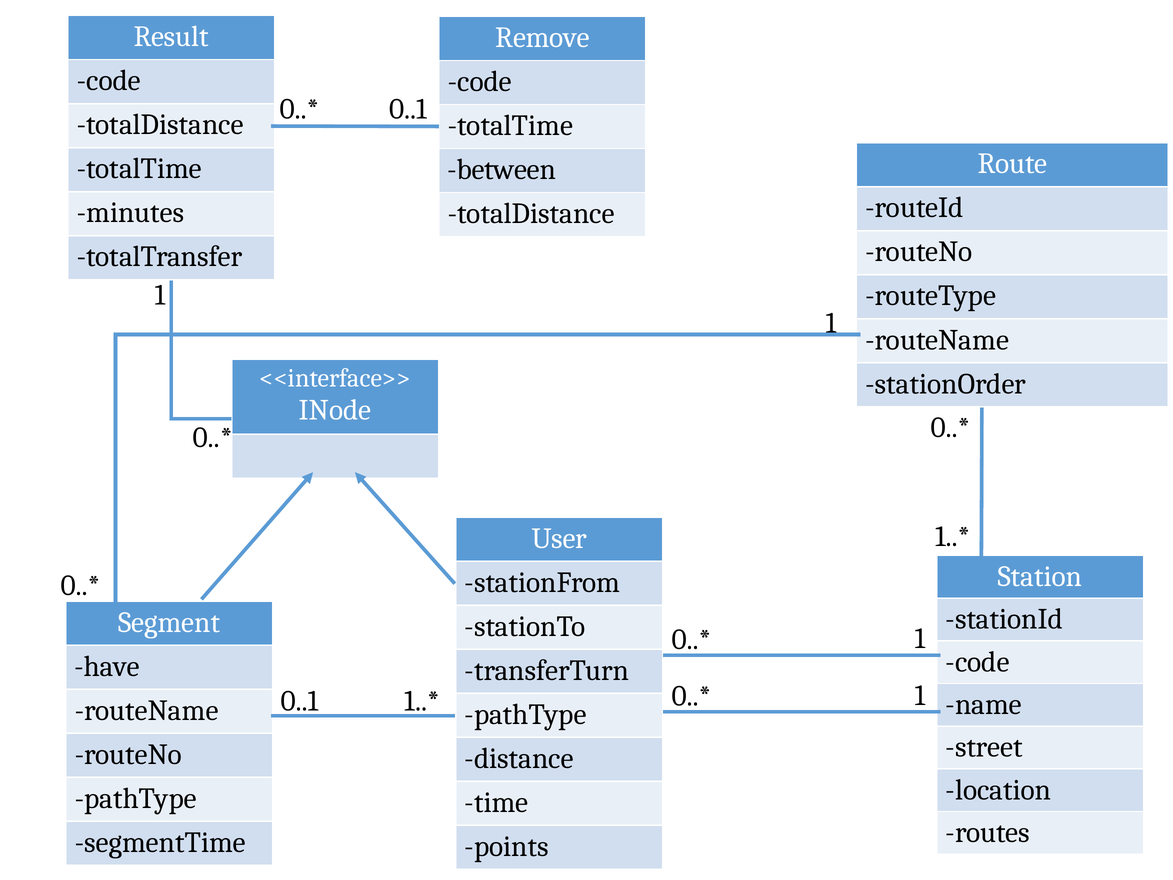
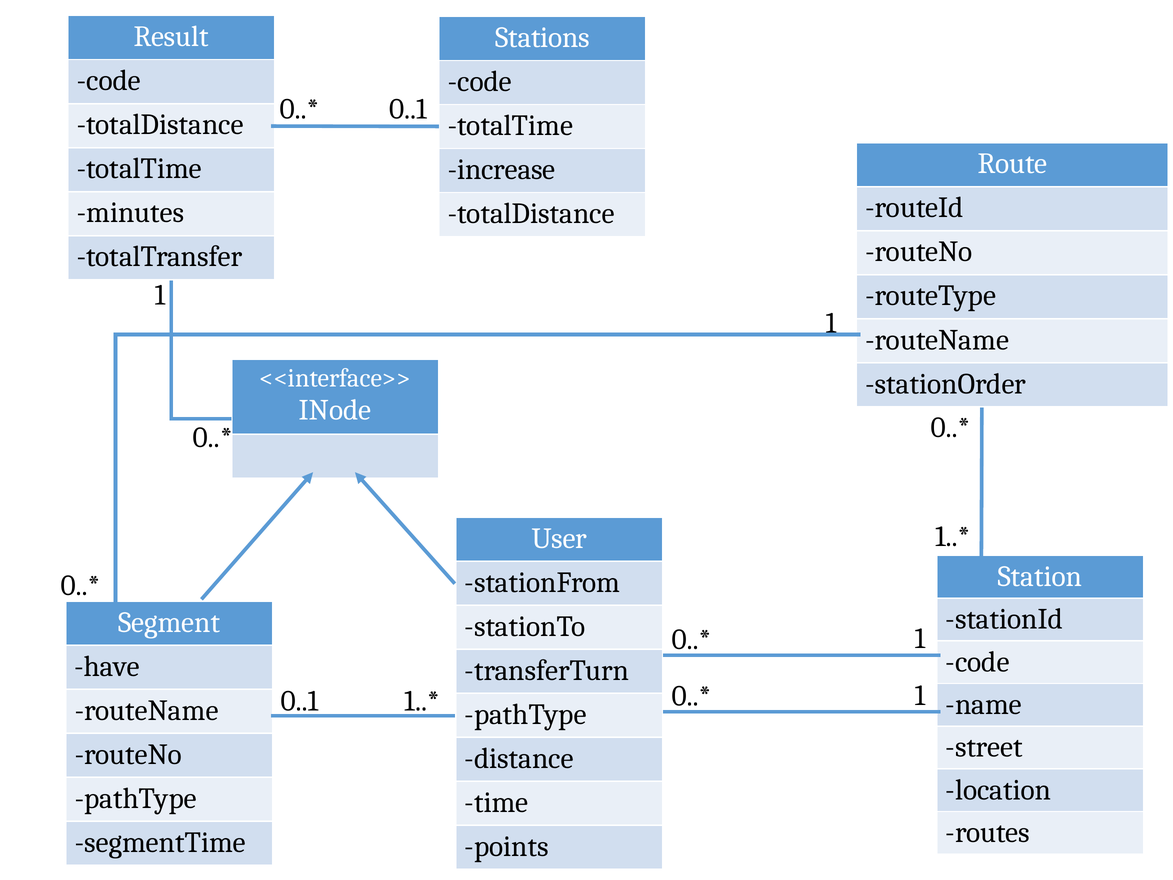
Remove: Remove -> Stations (543, 38)
between: between -> increase (502, 170)
